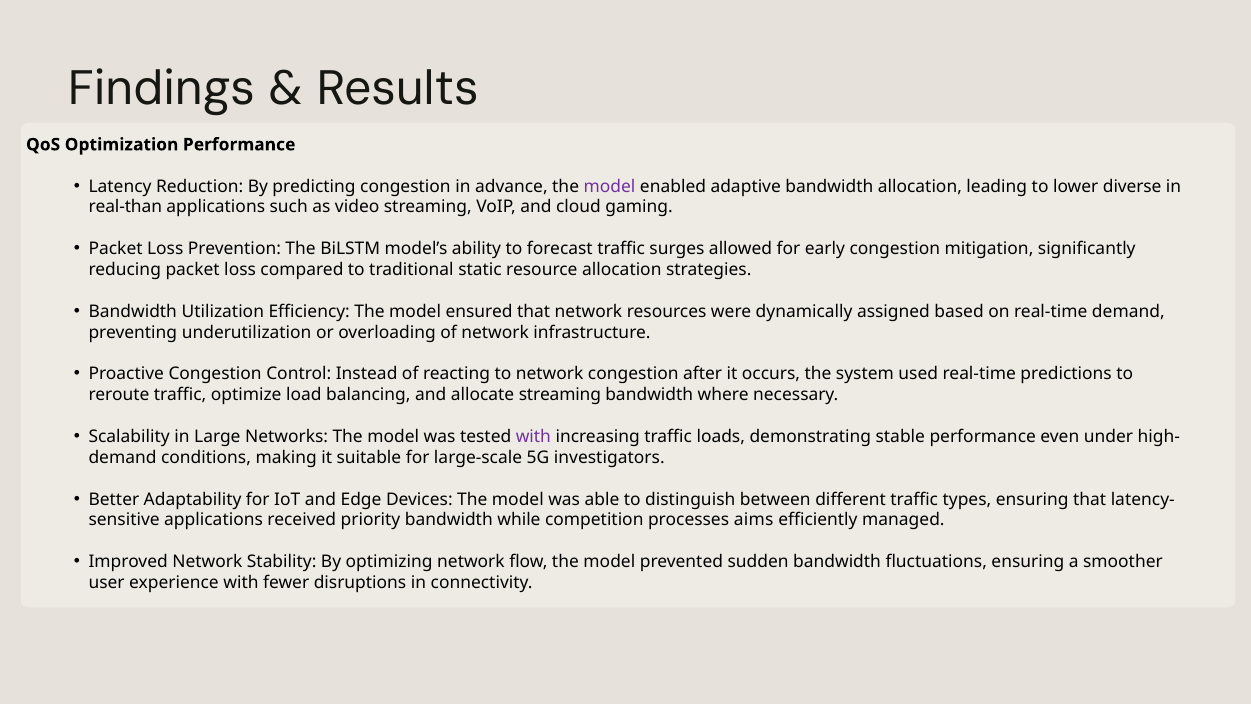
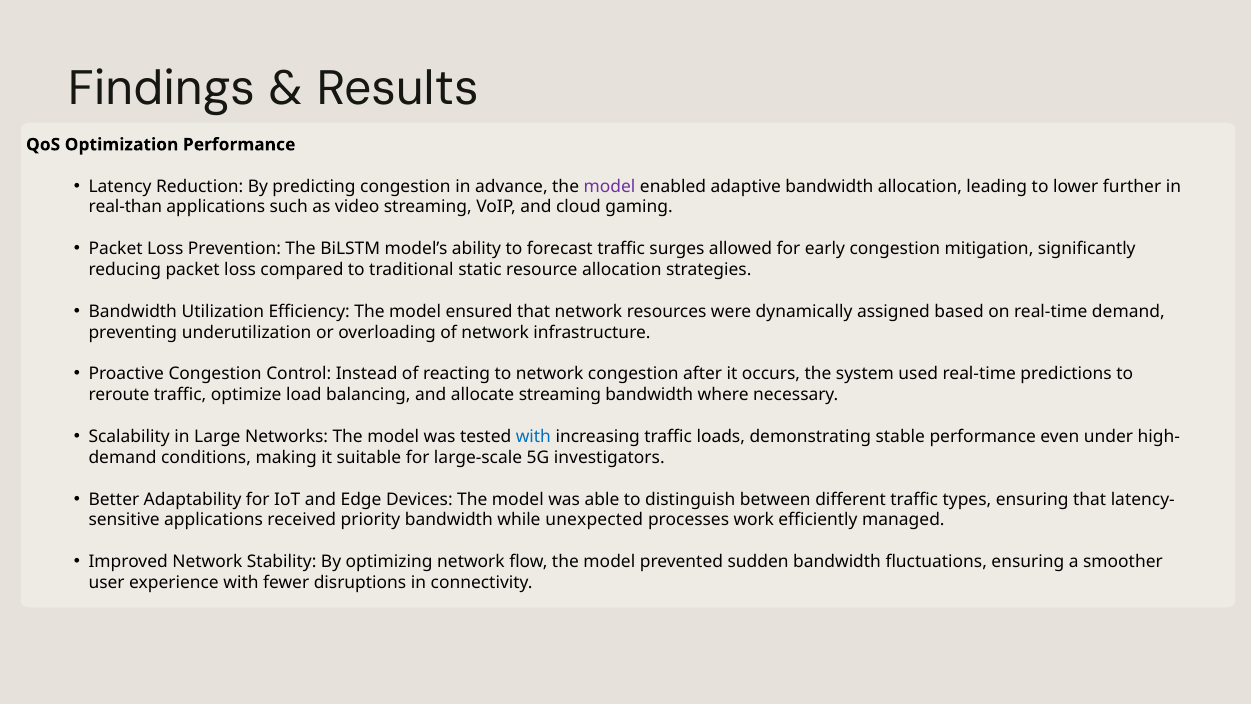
diverse: diverse -> further (1132, 186)
with colour: purple -> blue (533, 437)
competition: competition -> unexpected (594, 520)
aims: aims -> work (754, 520)
